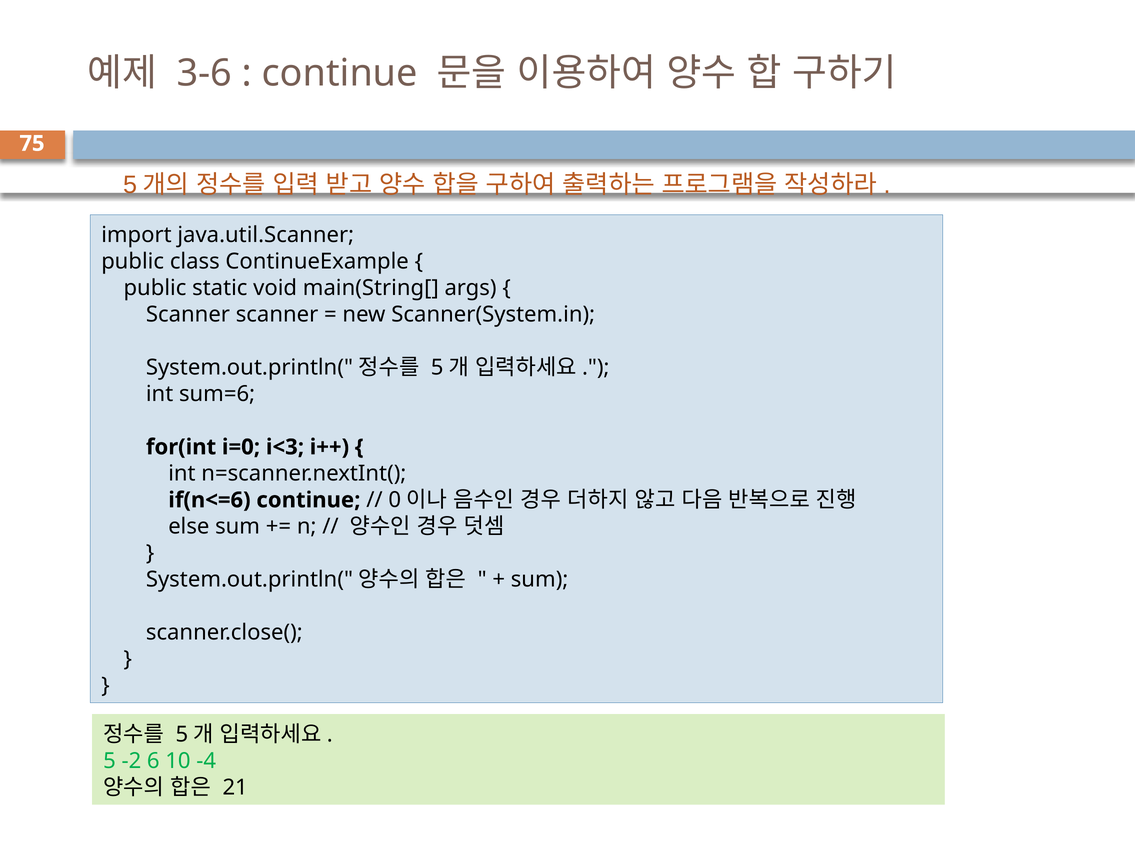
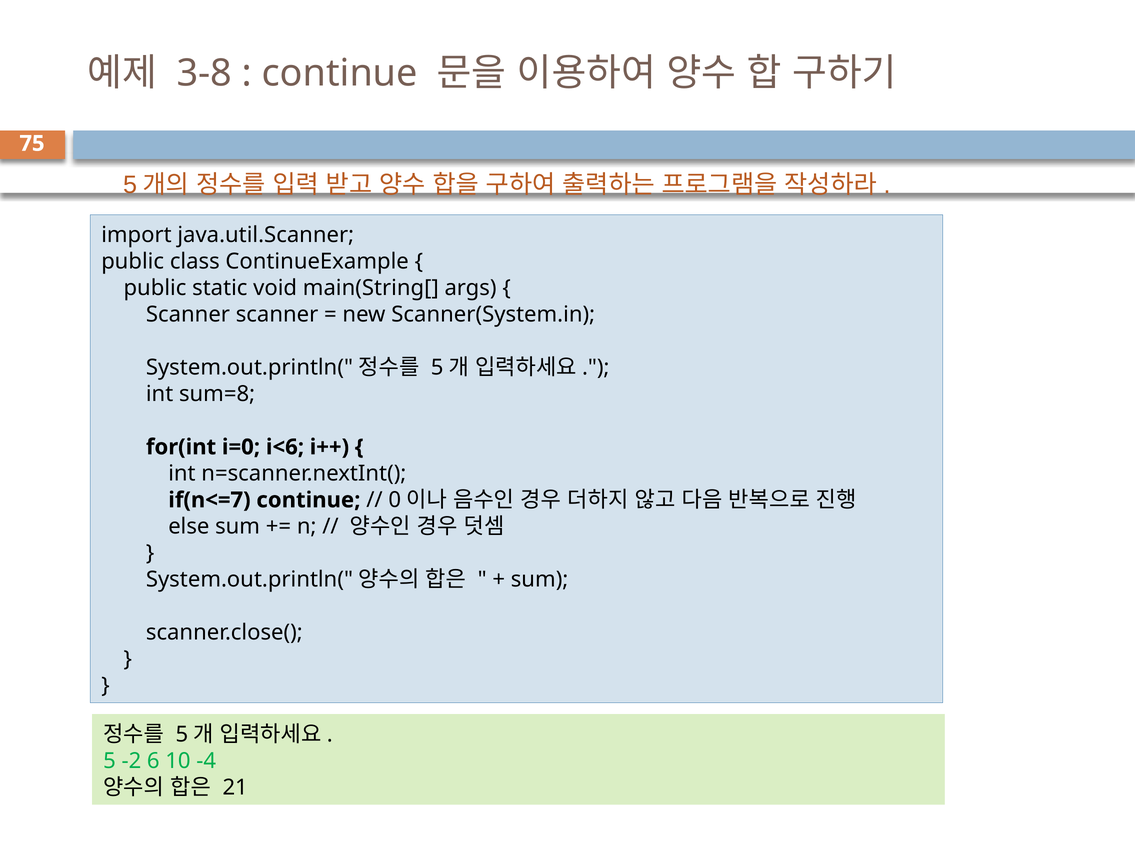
3-6: 3-6 -> 3-8 (204, 73)
sum=6: sum=6 -> sum=8 (217, 394)
i<3: i<3 -> i<6 (285, 447)
if(n<=6: if(n<=6 -> if(n<=7 (209, 500)
